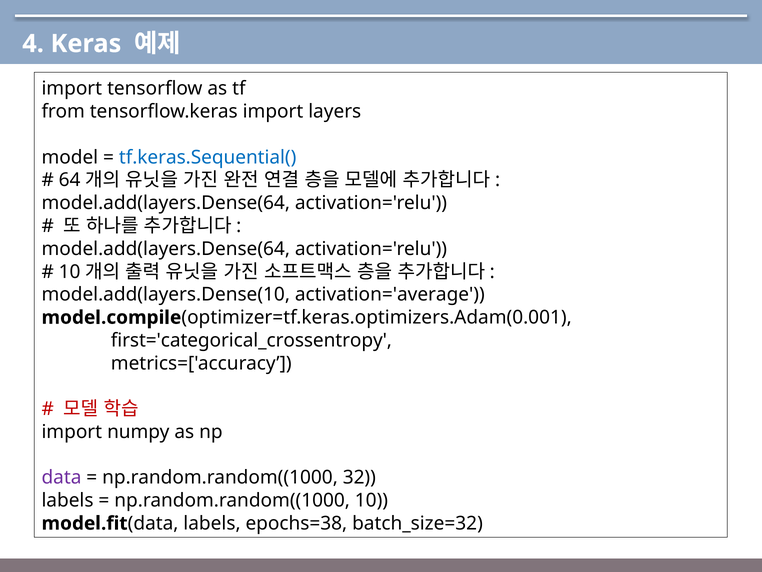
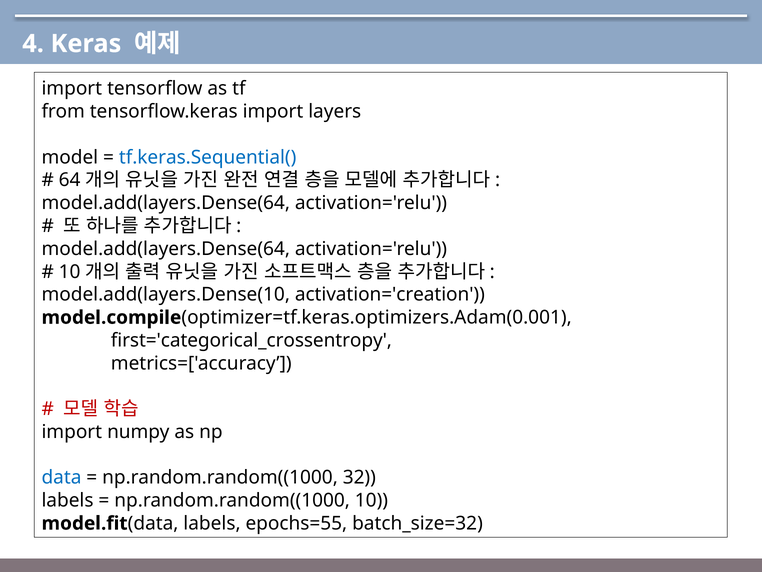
activation='average: activation='average -> activation='creation (390, 294)
data colour: purple -> blue (61, 477)
epochs=38: epochs=38 -> epochs=55 (296, 523)
